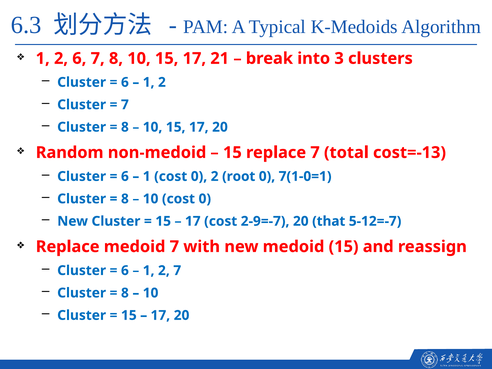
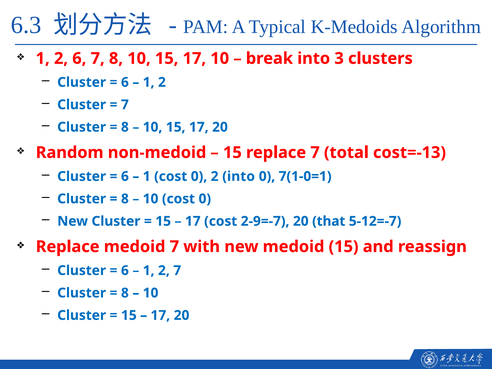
17 21: 21 -> 10 (220, 58)
2 root: root -> into (239, 176)
